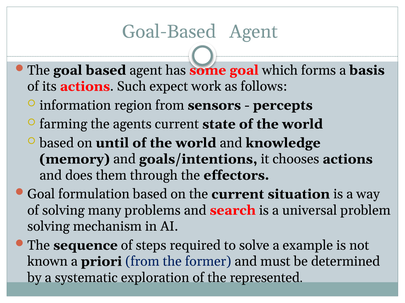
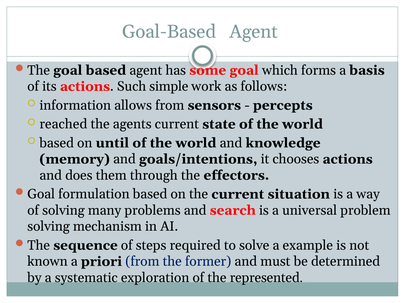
expect: expect -> simple (169, 87)
region: region -> allows (133, 106)
farming: farming -> reached (63, 124)
